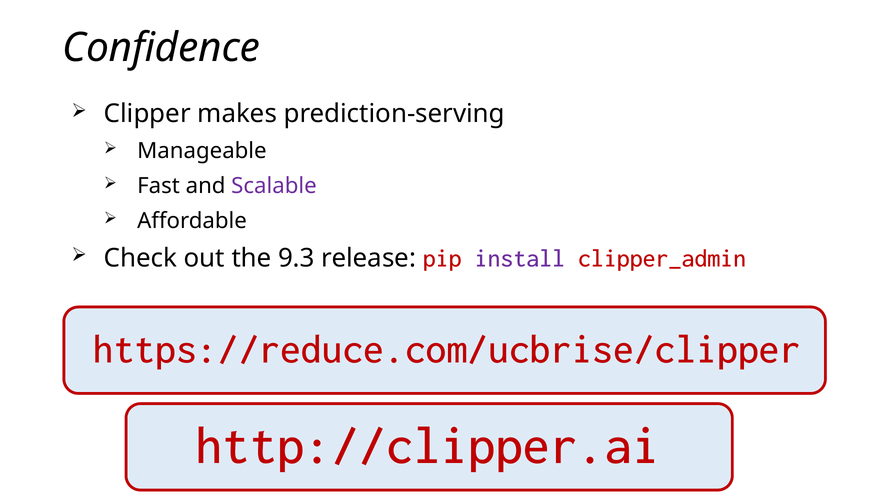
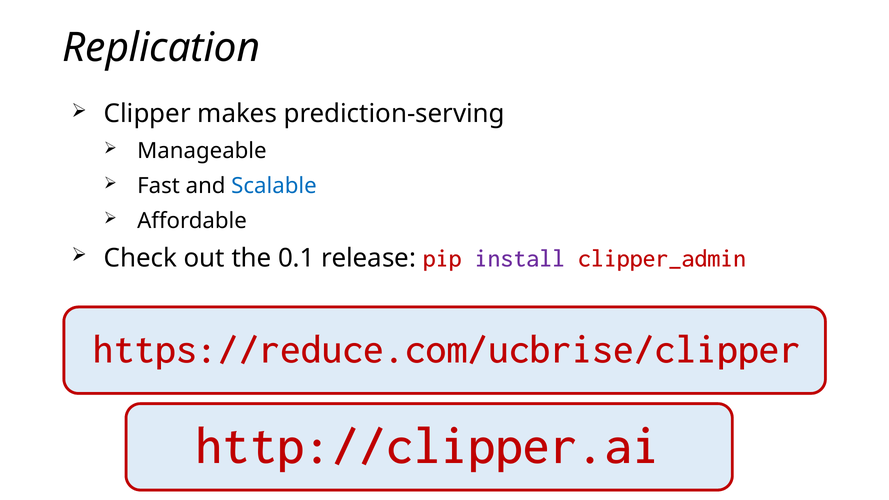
Confidence: Confidence -> Replication (161, 48)
Scalable colour: purple -> blue (274, 186)
9.3: 9.3 -> 0.1 (296, 258)
